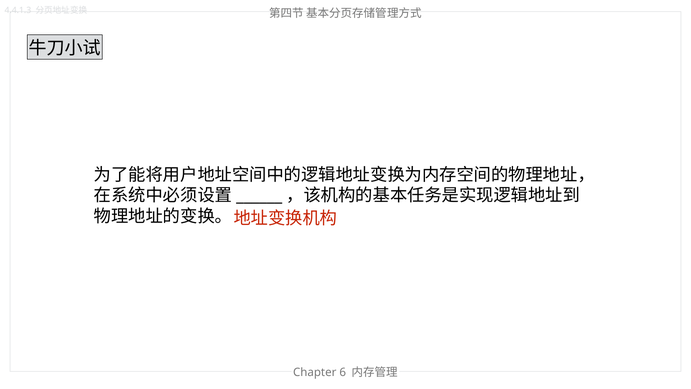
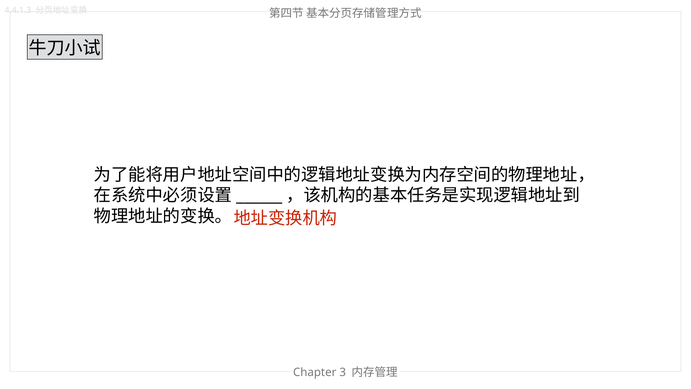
6: 6 -> 3 (343, 372)
